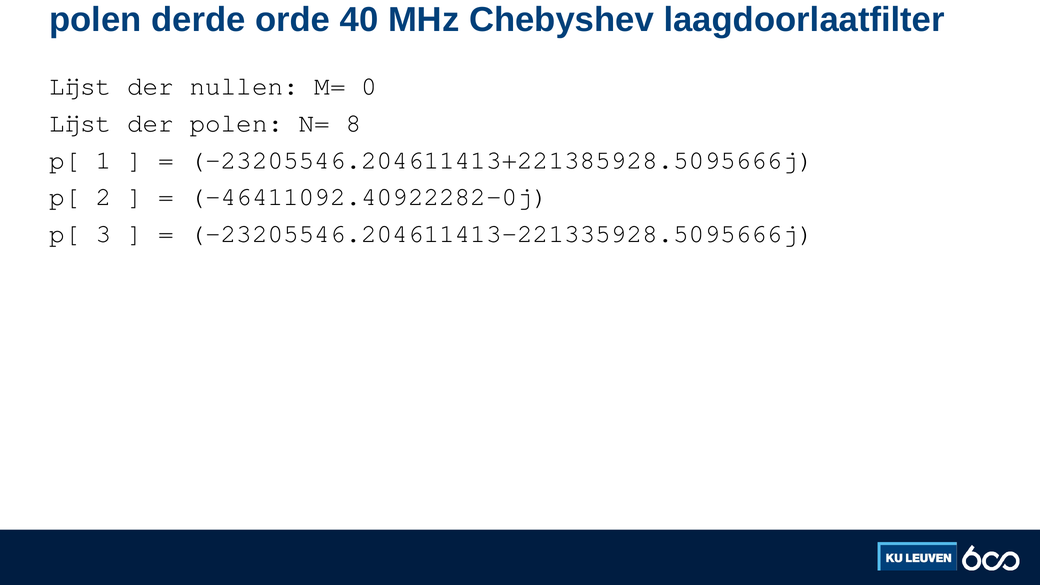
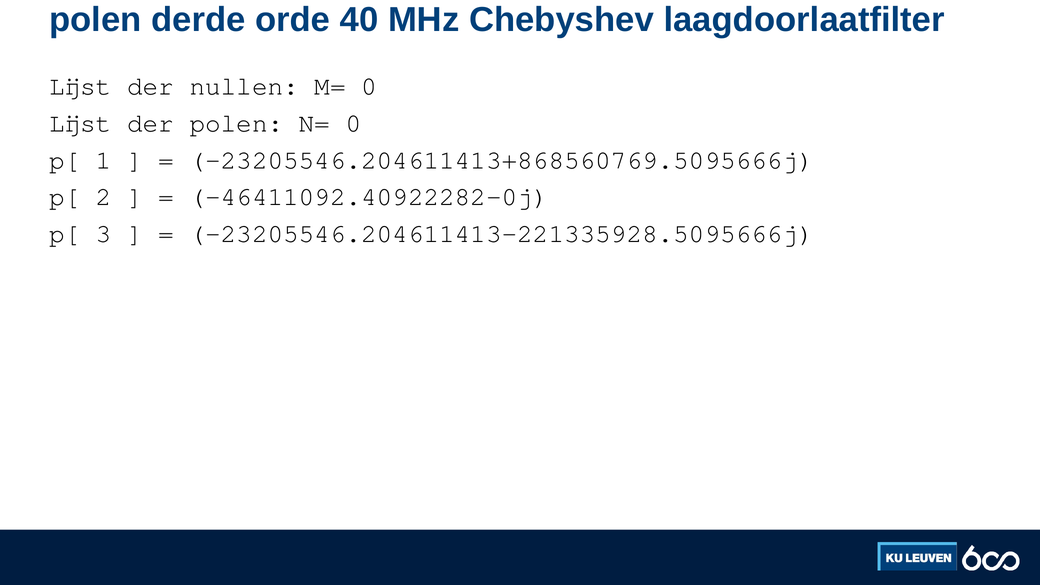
N= 8: 8 -> 0 (353, 123)
-23205546.204611413+221385928.5095666j: -23205546.204611413+221385928.5095666j -> -23205546.204611413+868560769.5095666j (502, 160)
